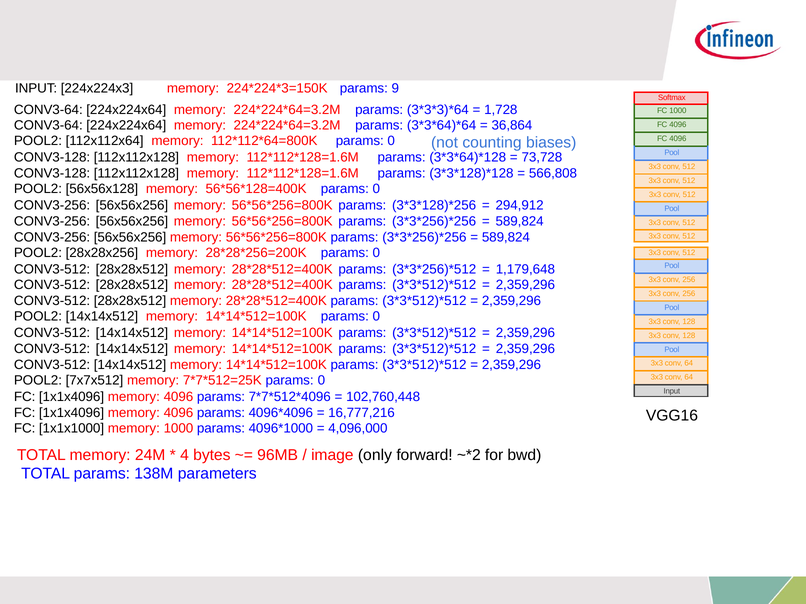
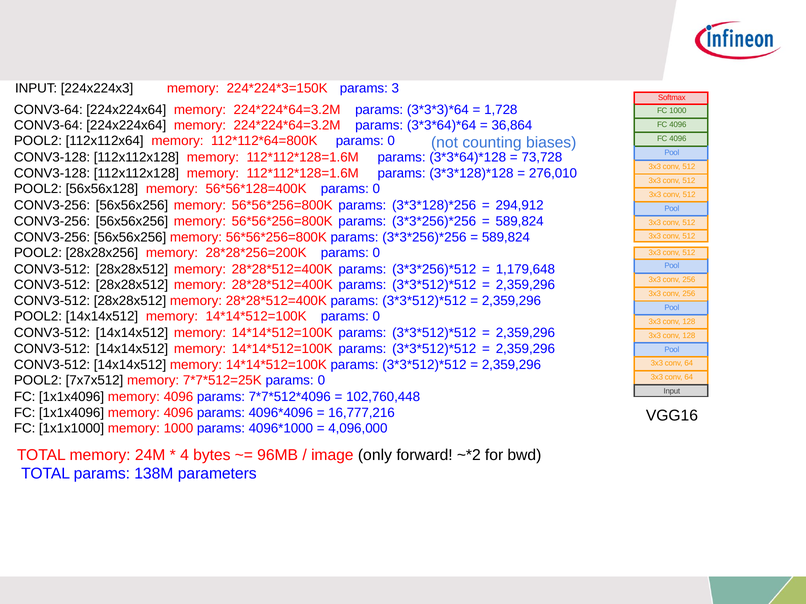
params 9: 9 -> 3 (395, 88)
566,808: 566,808 -> 276,010 (553, 174)
